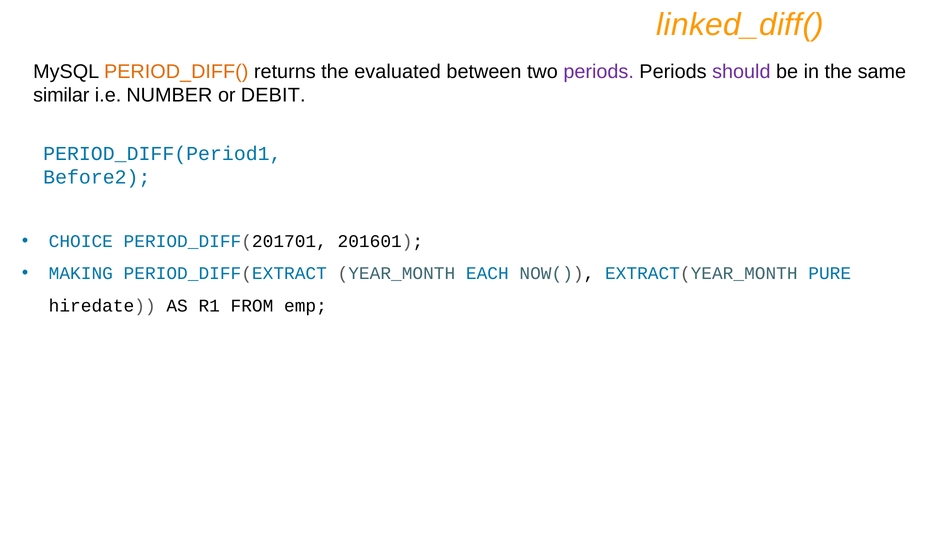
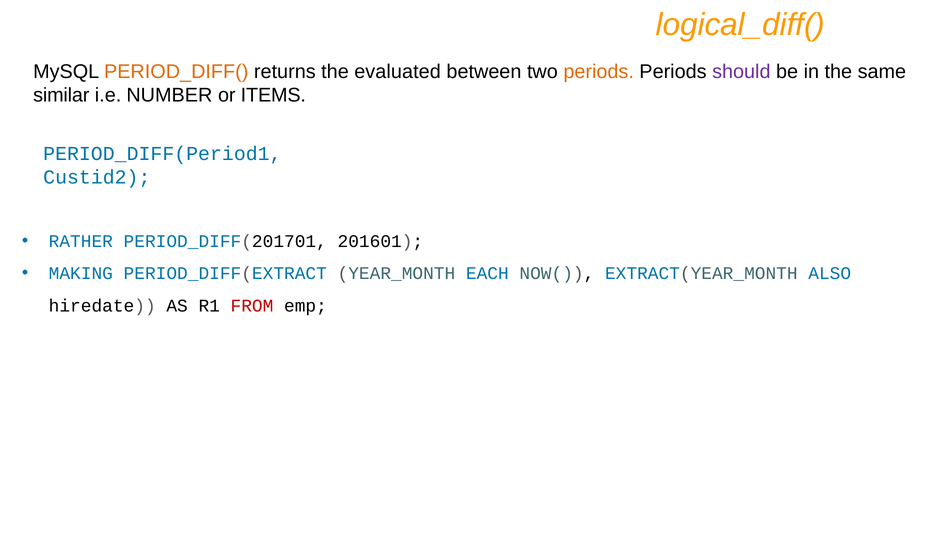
linked_diff(: linked_diff( -> logical_diff( (740, 25)
periods colour: purple -> orange (599, 72)
DEBIT: DEBIT -> ITEMS (273, 95)
Before2: Before2 -> Custid2 (97, 177)
CHOICE: CHOICE -> RATHER (81, 241)
PURE: PURE -> ALSO (830, 274)
FROM colour: black -> red (252, 306)
